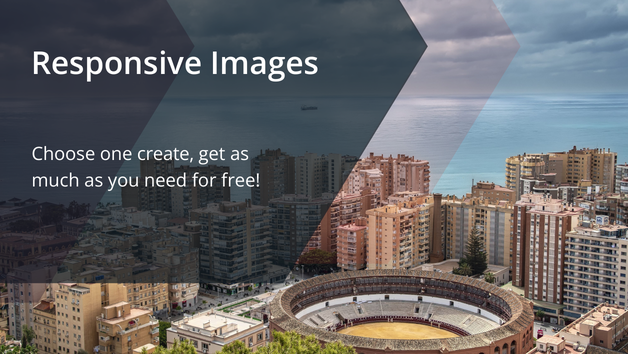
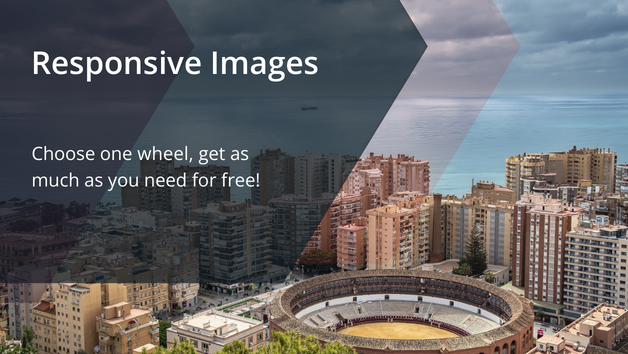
create: create -> wheel (165, 154)
